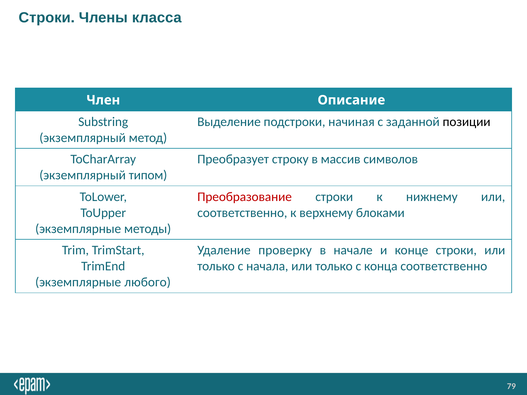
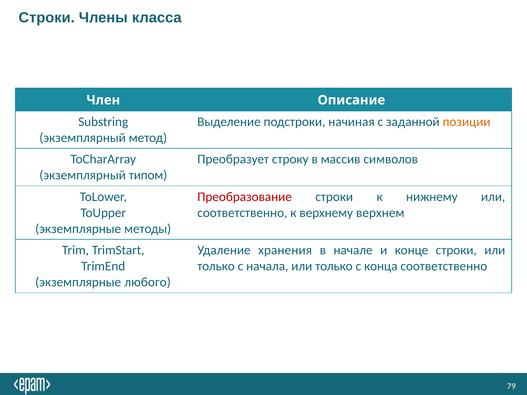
позиции colour: black -> orange (467, 122)
блоками: блоками -> верхнем (380, 213)
проверку: проверку -> хранения (285, 250)
